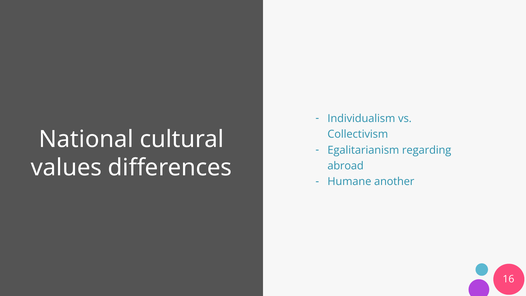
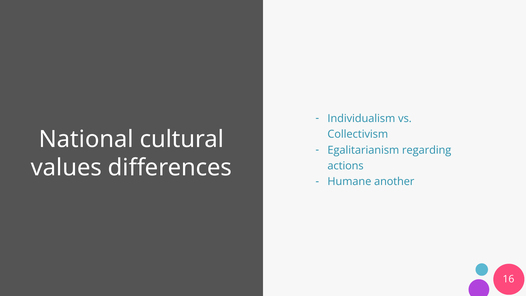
abroad: abroad -> actions (346, 166)
